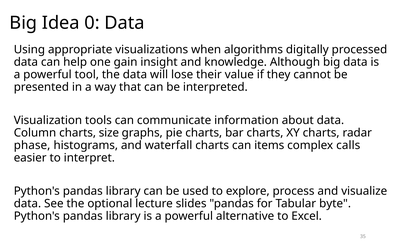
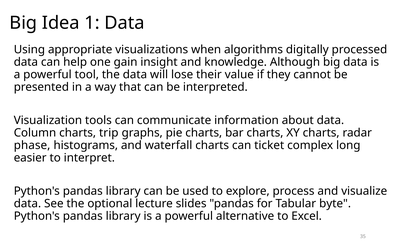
0: 0 -> 1 (92, 23)
size: size -> trip (109, 133)
items: items -> ticket (269, 145)
calls: calls -> long (348, 145)
